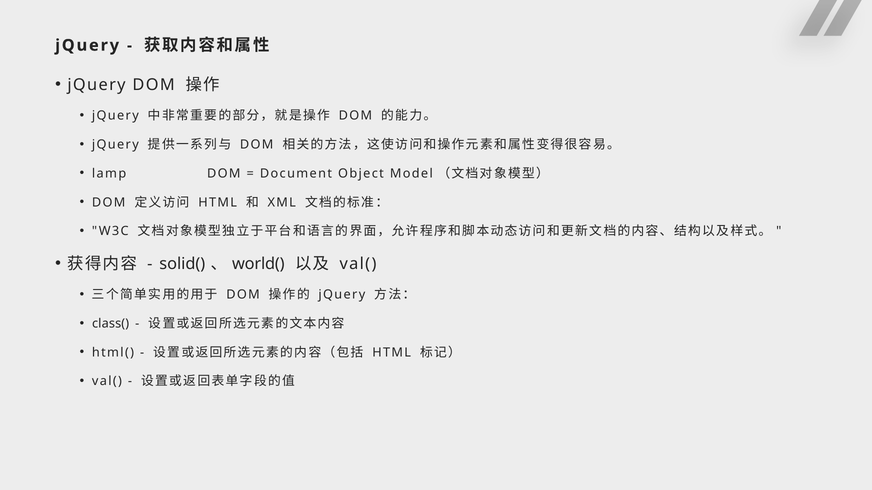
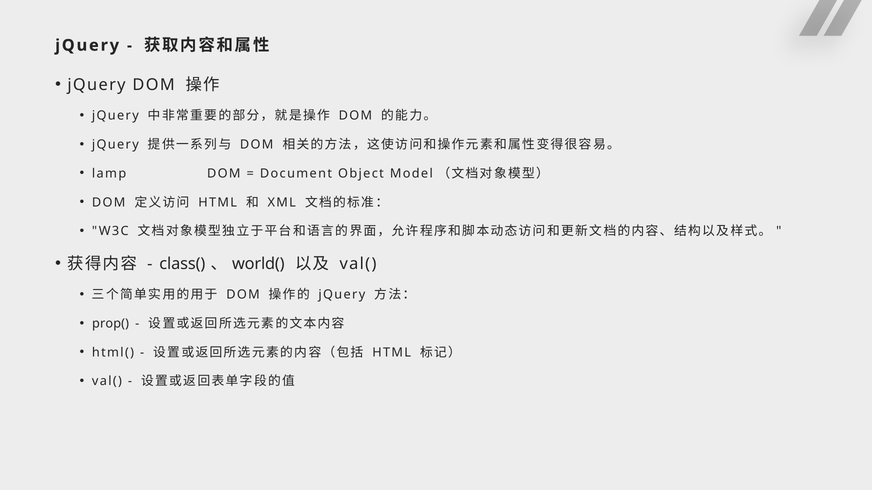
solid(: solid( -> class( (182, 264)
class(: class( -> prop( (111, 324)
